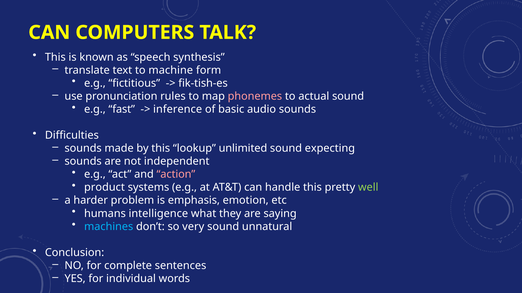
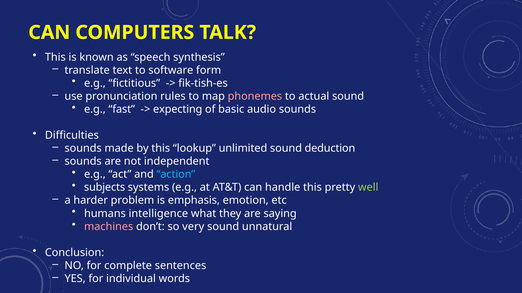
machine: machine -> software (171, 70)
inference: inference -> expecting (178, 109)
expecting: expecting -> deduction (330, 149)
action colour: pink -> light blue (176, 175)
product: product -> subjects (105, 188)
machines colour: light blue -> pink (109, 227)
